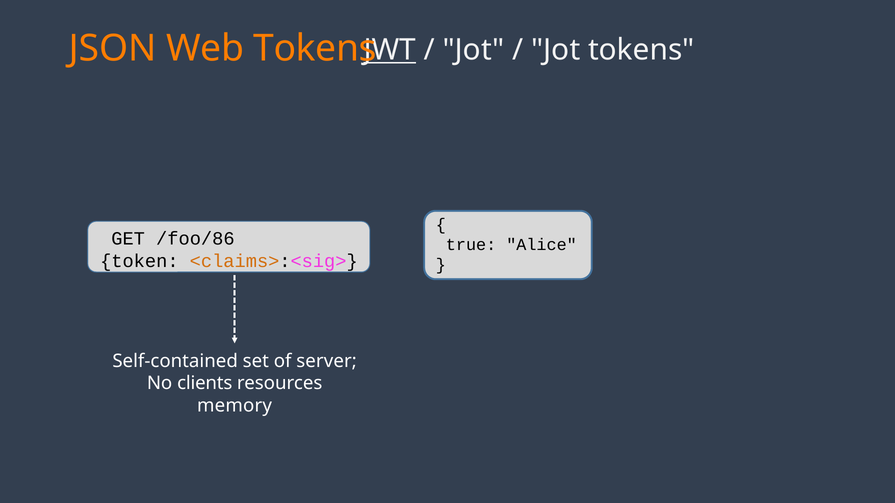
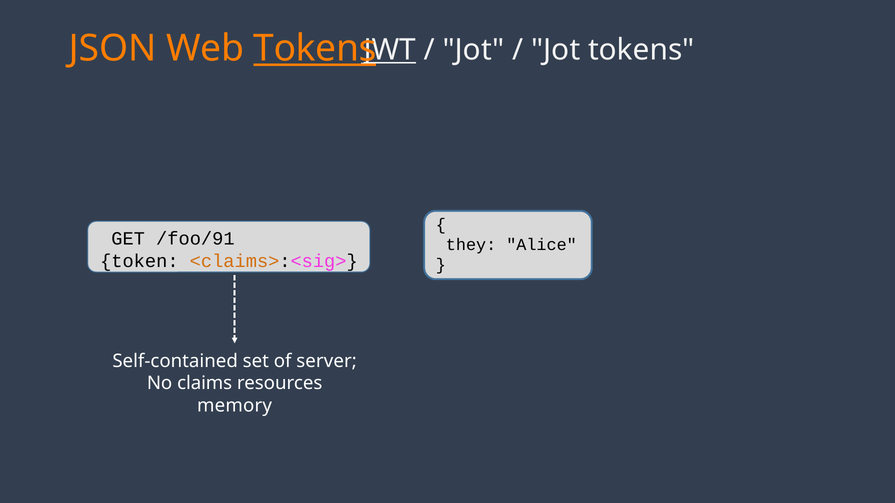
Tokens underline: none -> present (315, 49)
/foo/86: /foo/86 -> /foo/91 (195, 239)
true: true -> they (471, 245)
clients: clients -> claims (205, 384)
